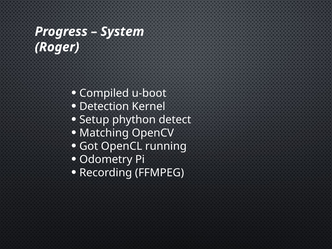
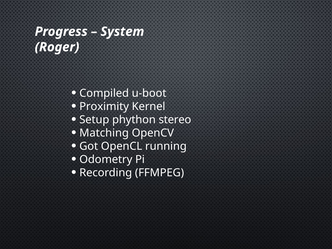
Detection: Detection -> Proximity (104, 106)
detect: detect -> stereo (175, 120)
